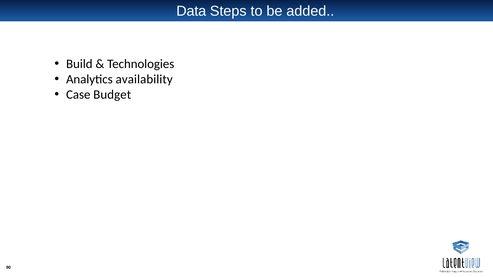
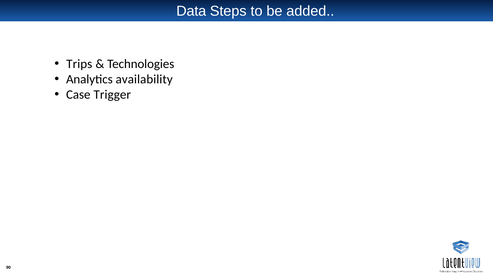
Build: Build -> Trips (79, 64)
Budget: Budget -> Trigger (112, 95)
